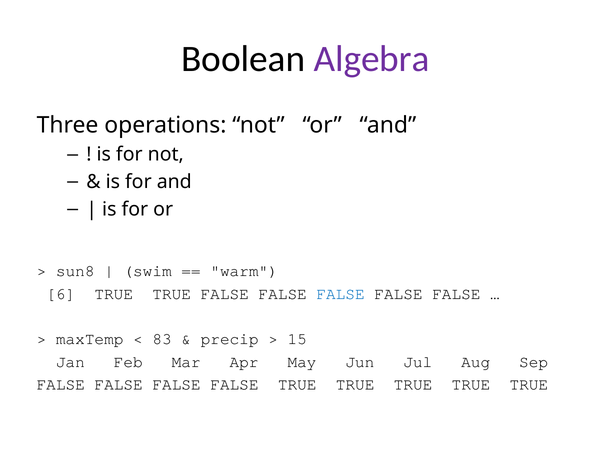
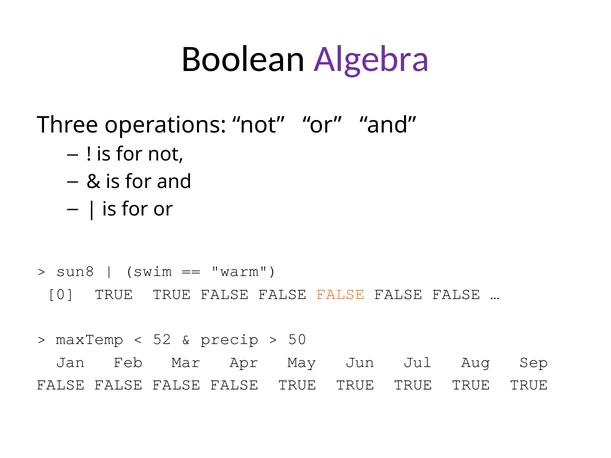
6: 6 -> 0 (61, 294)
FALSE colour: blue -> orange (341, 294)
83: 83 -> 52 (162, 339)
15: 15 -> 50 (297, 339)
